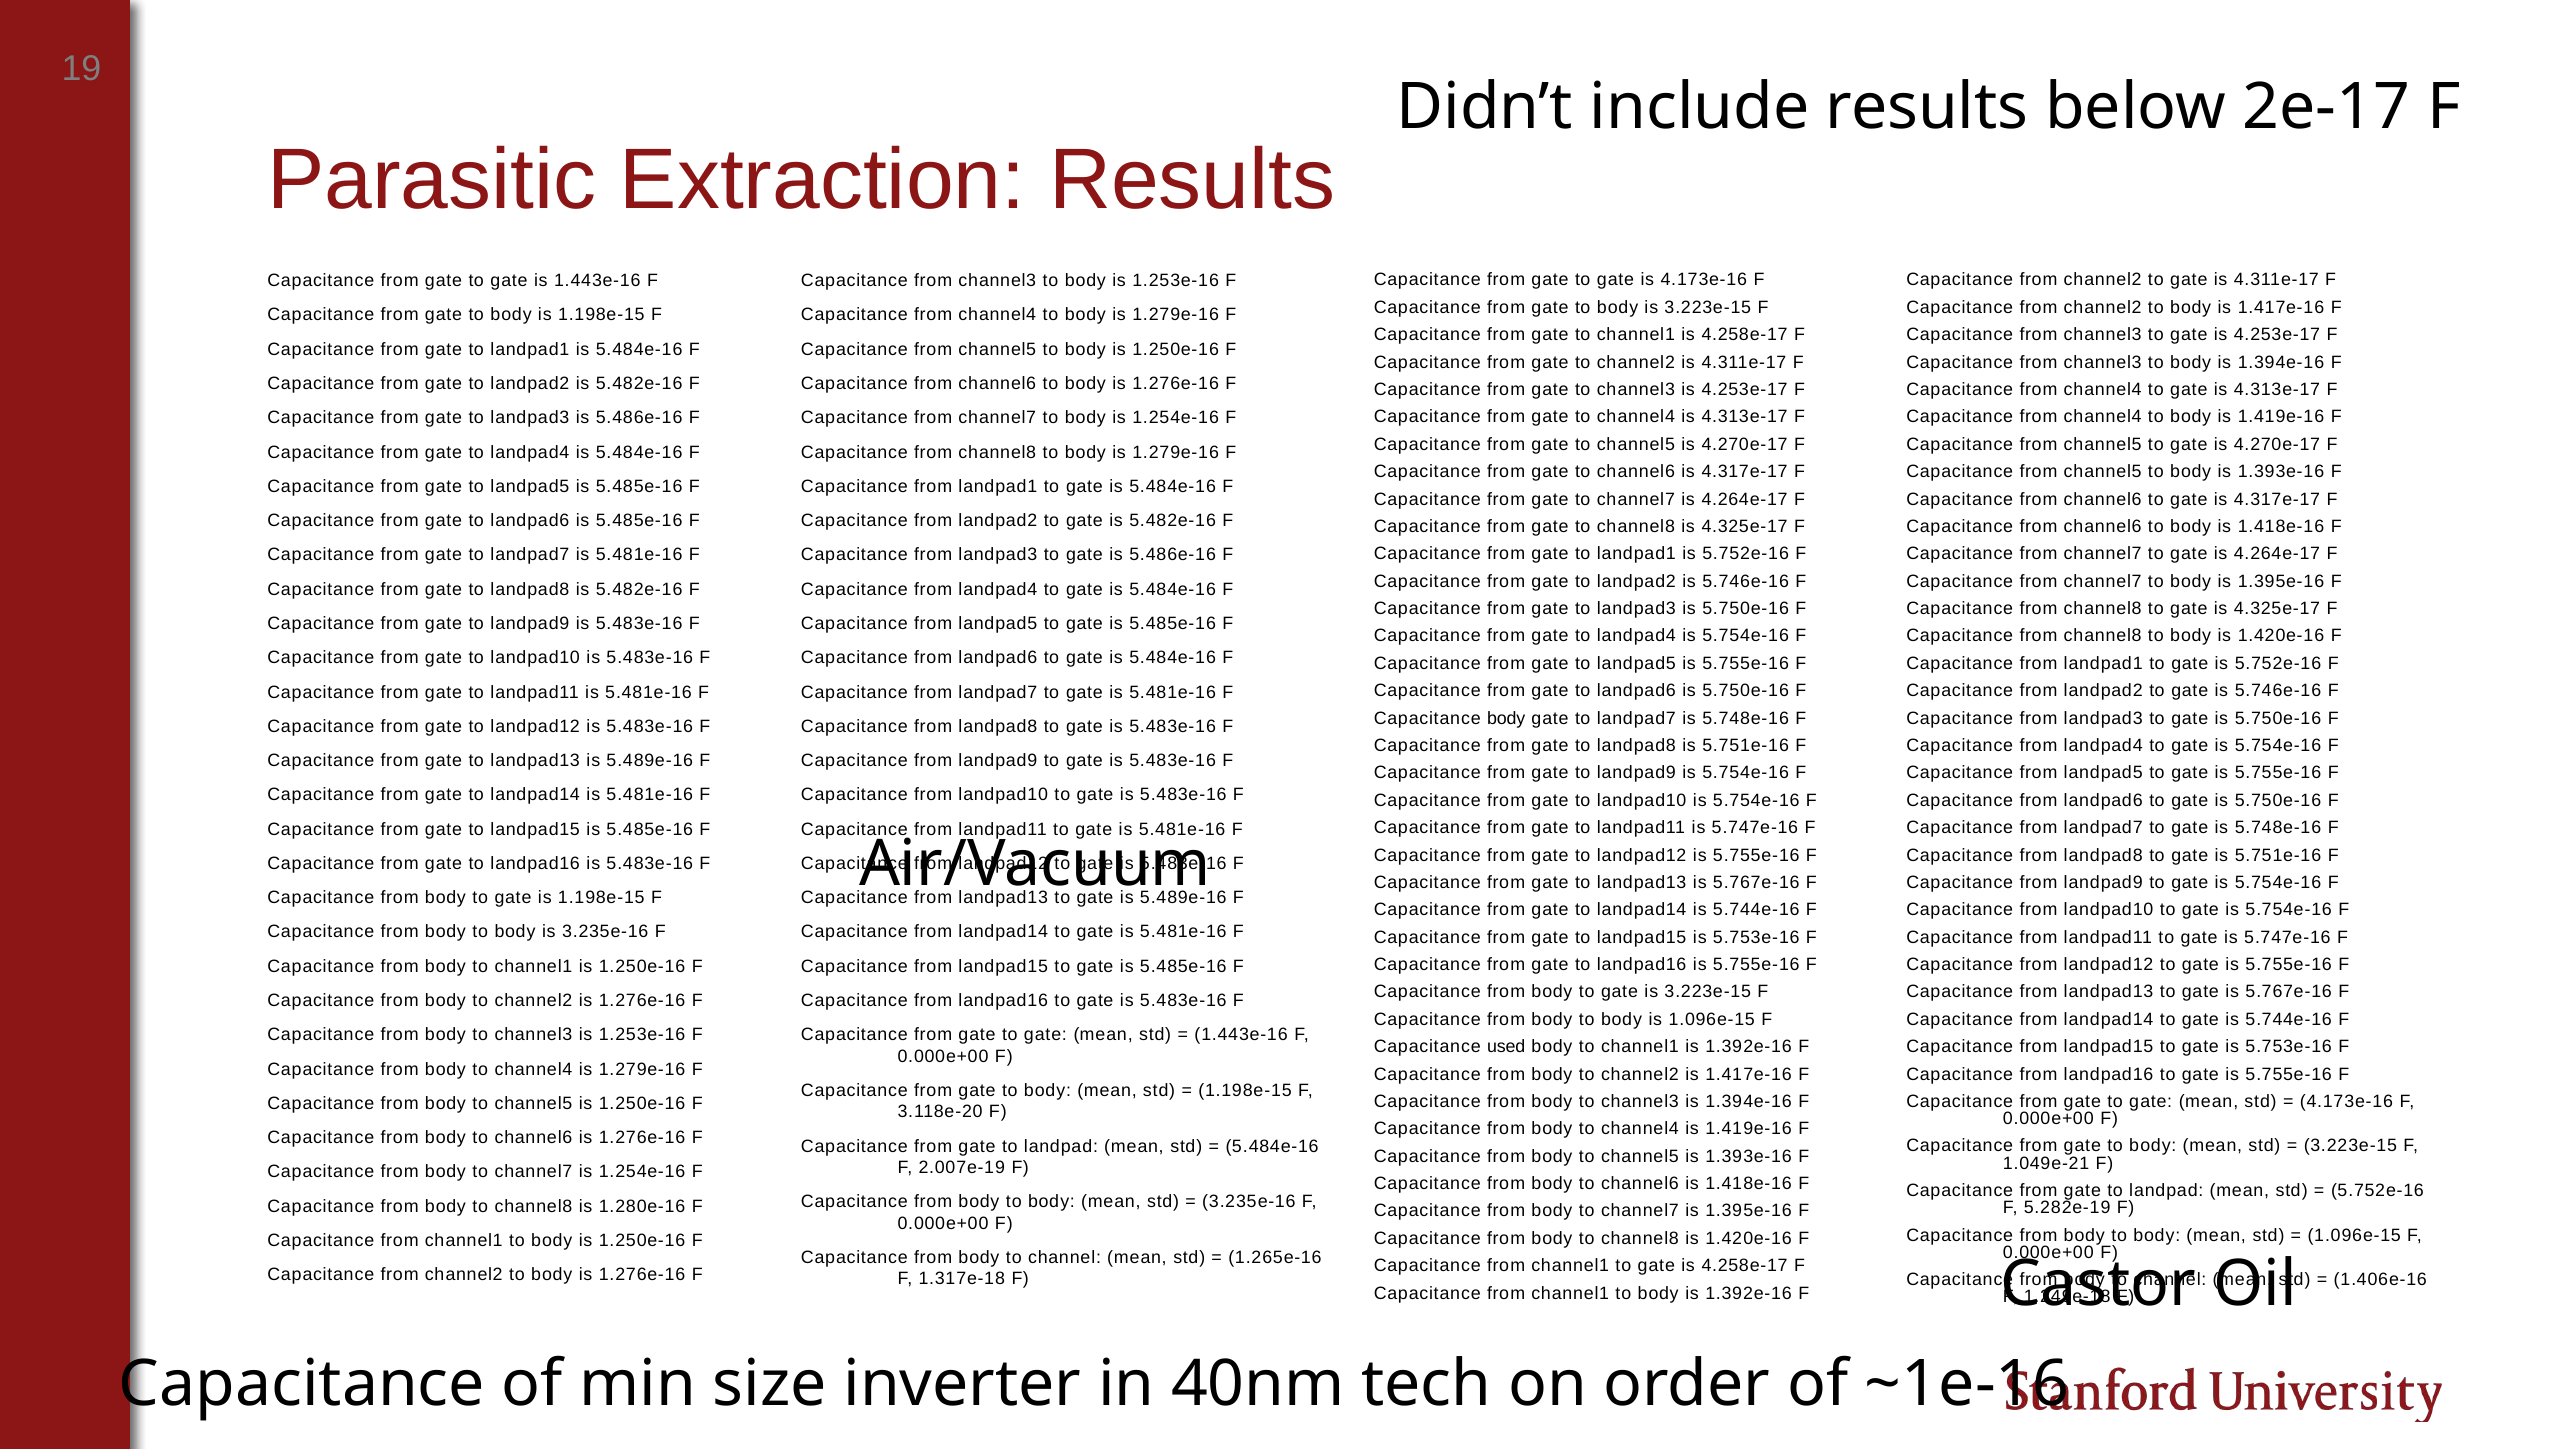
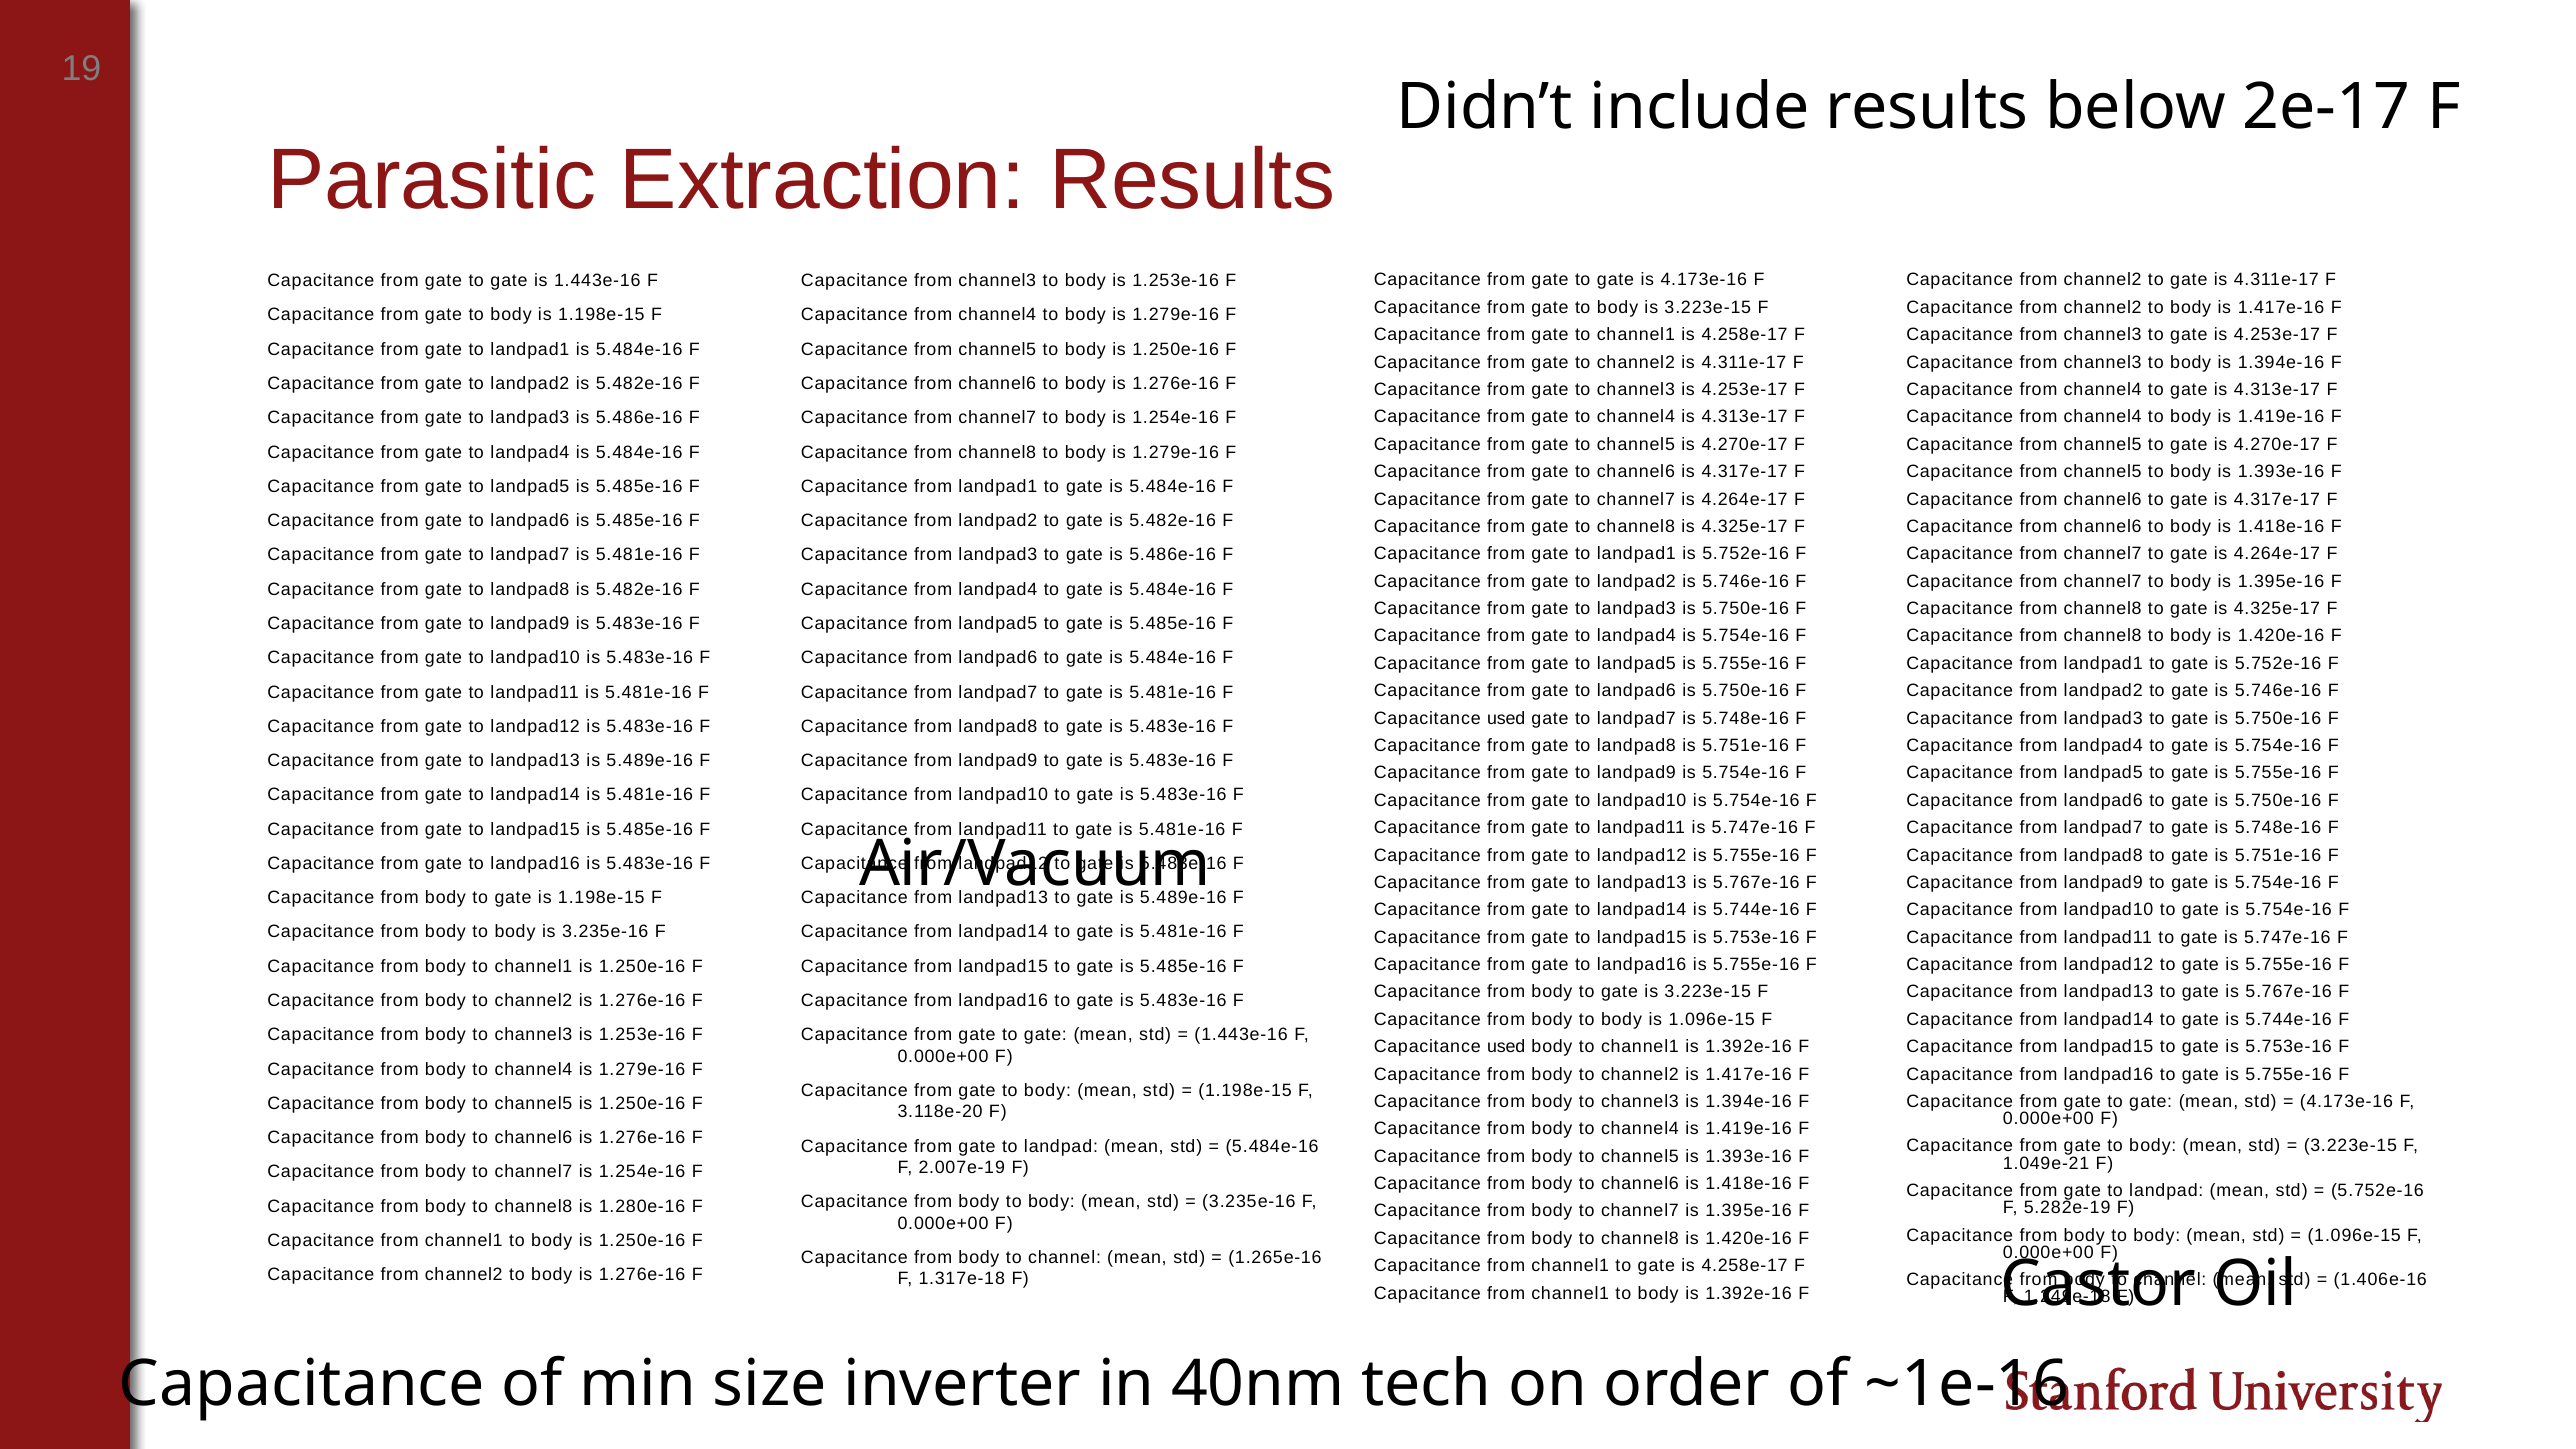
body: body -> used (1506, 718)
